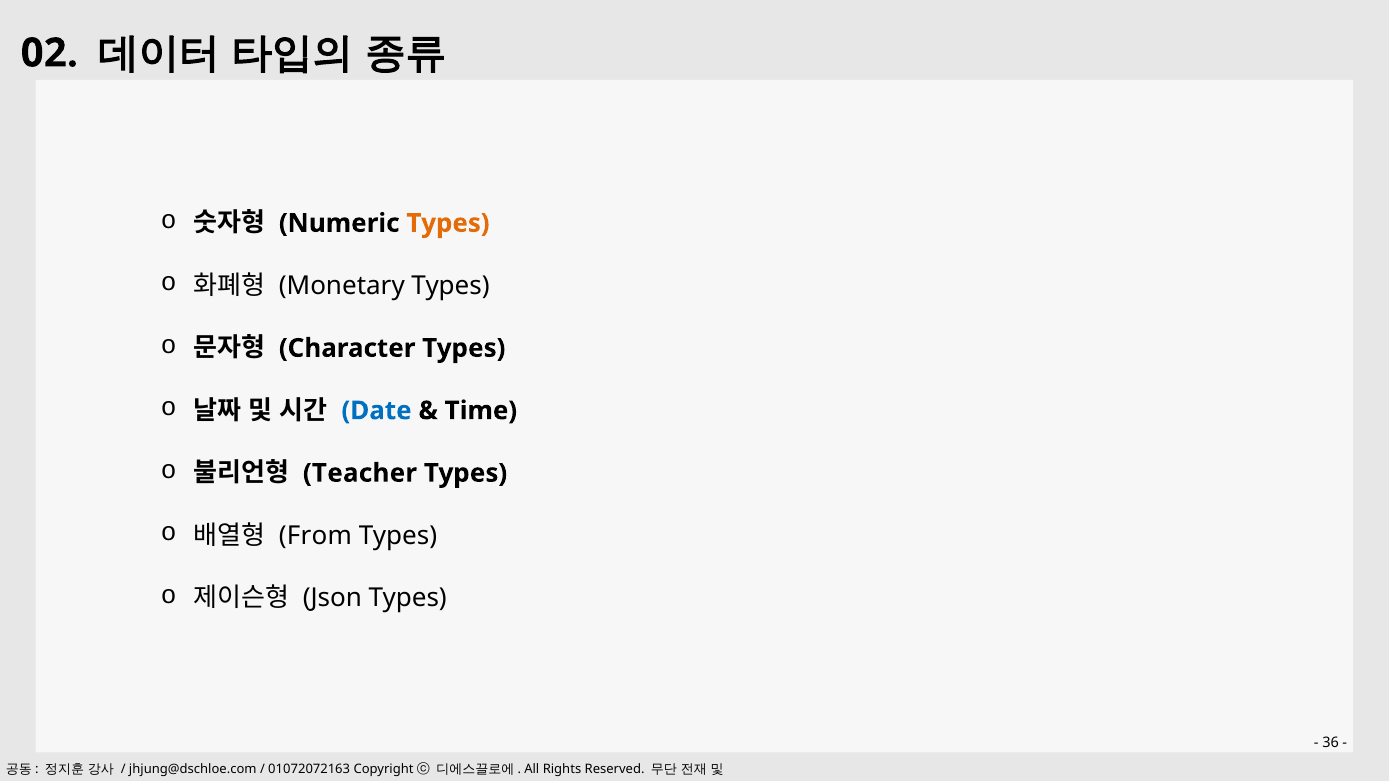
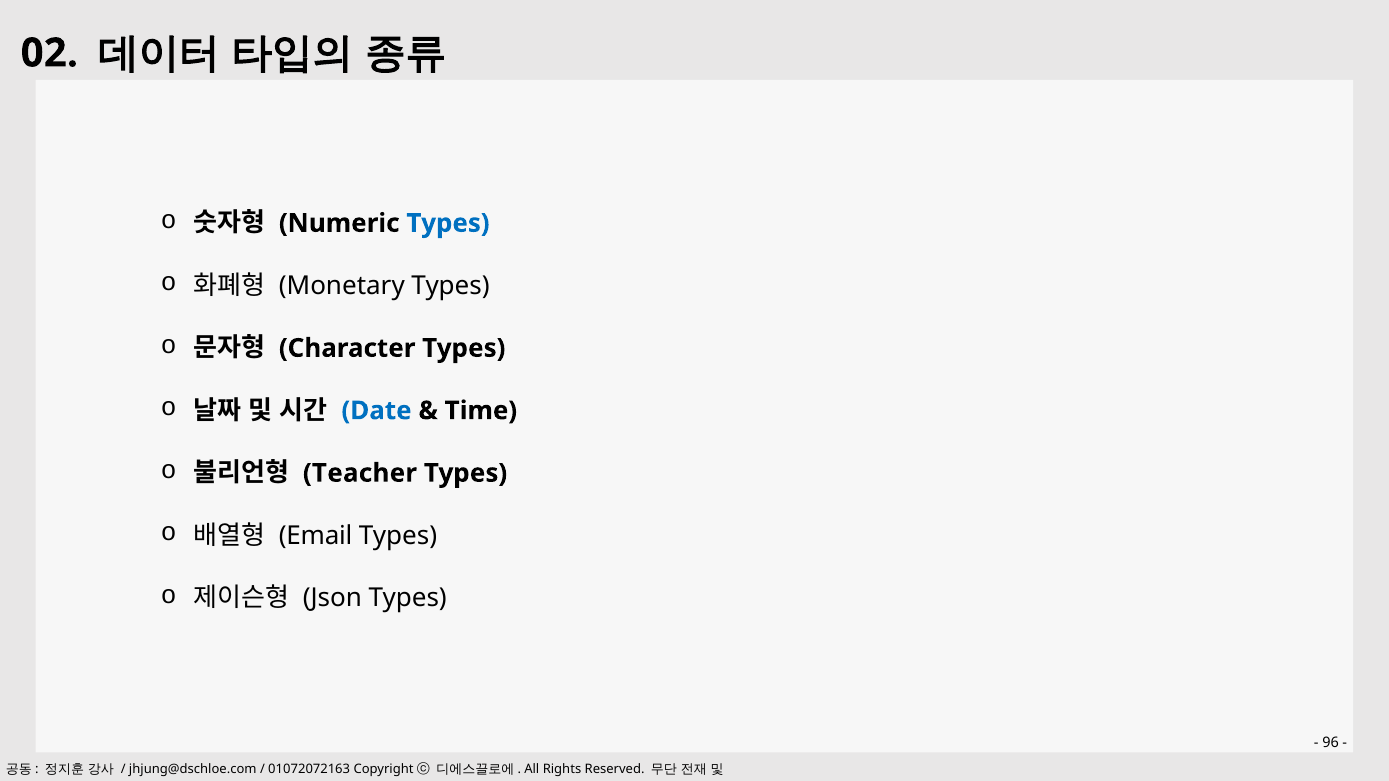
Types colour: orange -> blue (448, 223)
From: From -> Email (316, 536)
36: 36 -> 96 (1331, 743)
